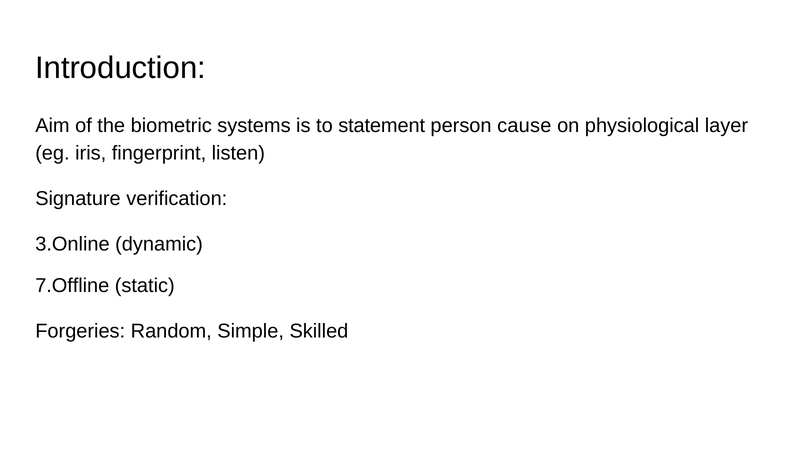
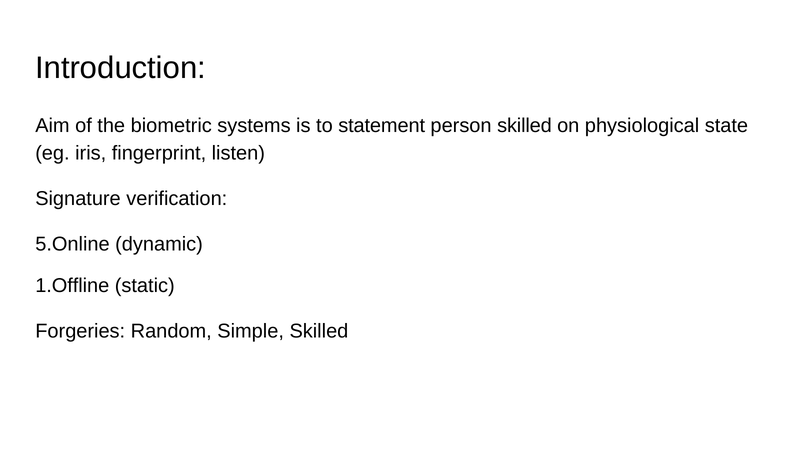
person cause: cause -> skilled (524, 126)
layer: layer -> state (726, 126)
3.Online: 3.Online -> 5.Online (72, 244)
7.Offline: 7.Offline -> 1.Offline (72, 286)
